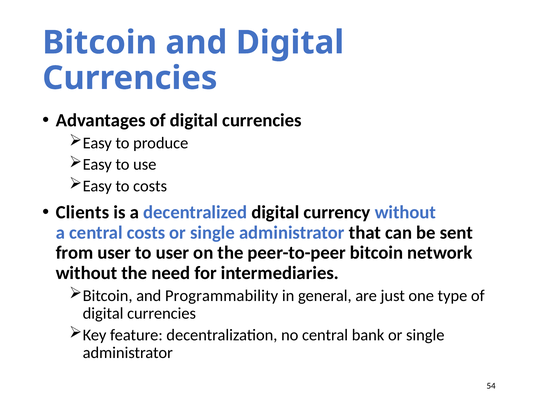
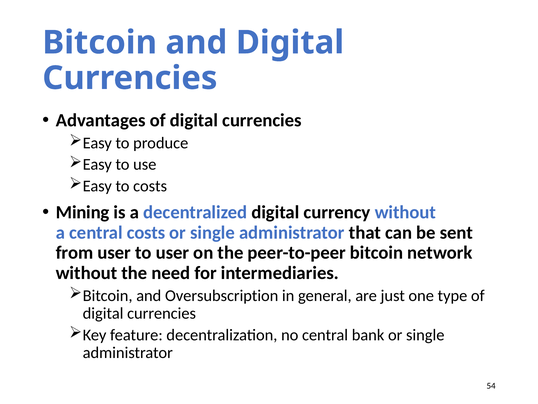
Clients: Clients -> Mining (83, 212)
Programmability: Programmability -> Oversubscription (222, 295)
